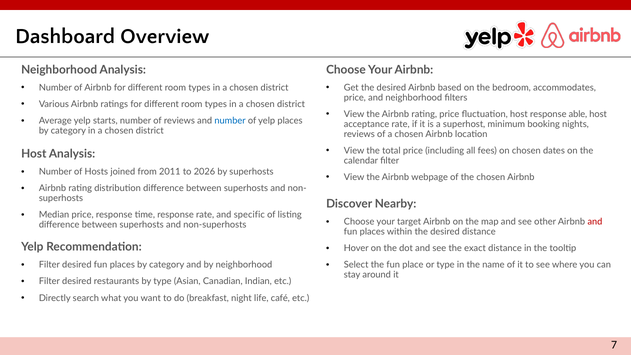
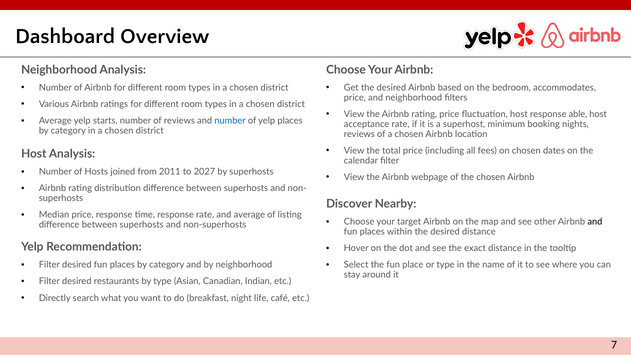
2026: 2026 -> 2027 (204, 172)
and specific: specific -> average (249, 215)
and colour: red -> black (595, 222)
